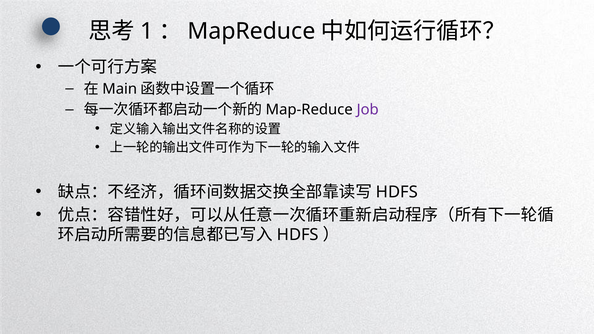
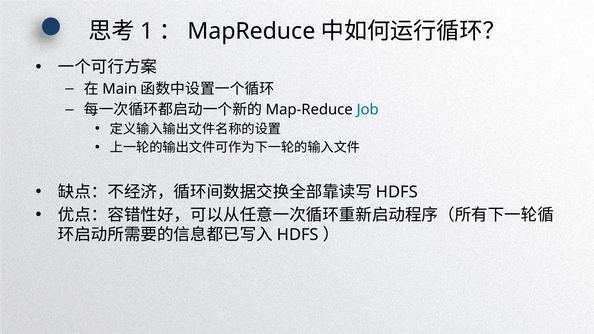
Job colour: purple -> blue (368, 110)
